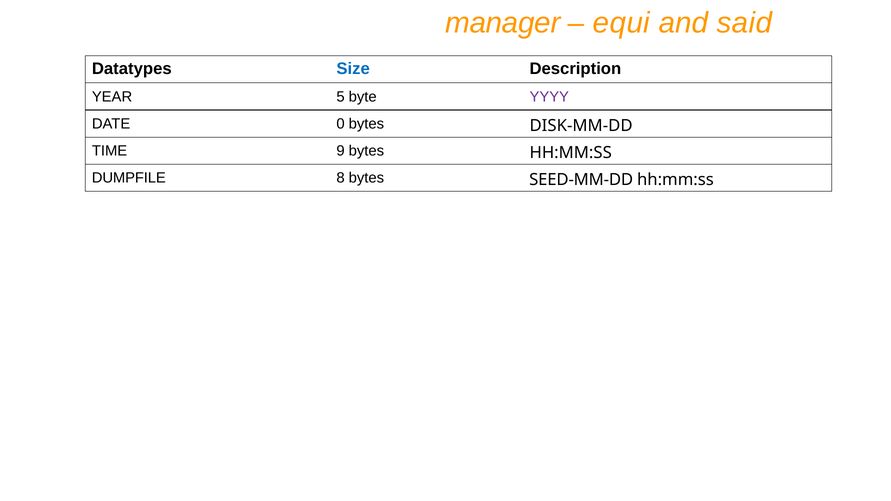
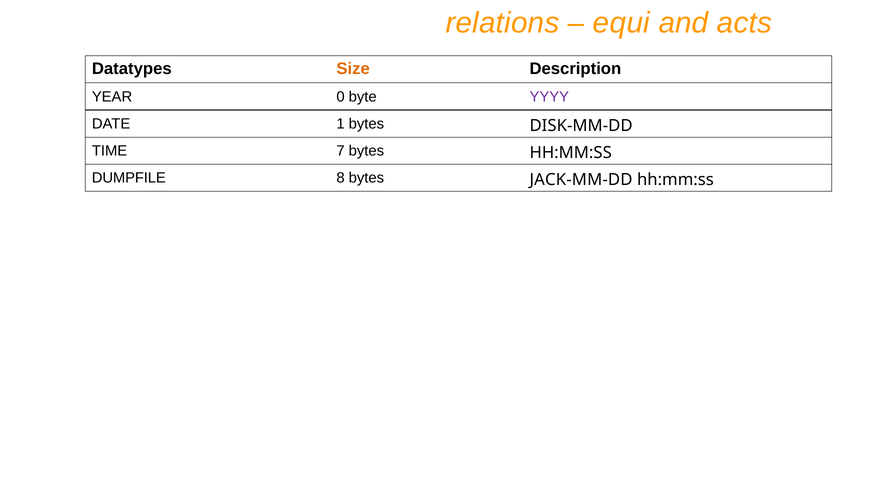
manager: manager -> relations (503, 23)
said: said -> acts (745, 23)
Size colour: blue -> orange (353, 69)
5: 5 -> 0 (341, 97)
0: 0 -> 1 (341, 124)
9: 9 -> 7 (341, 151)
SEED-MM-DD: SEED-MM-DD -> JACK-MM-DD (581, 180)
